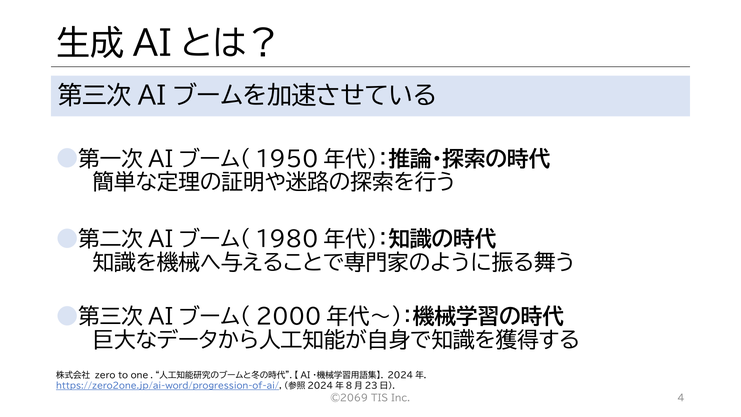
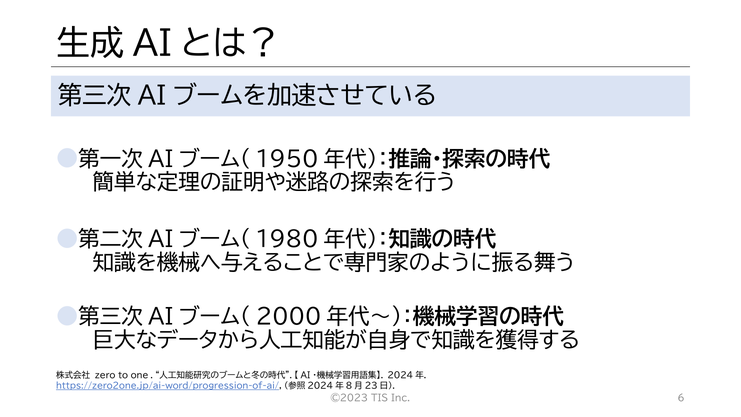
©2069: ©2069 -> ©2023 (349, 398)
4: 4 -> 6 (681, 398)
